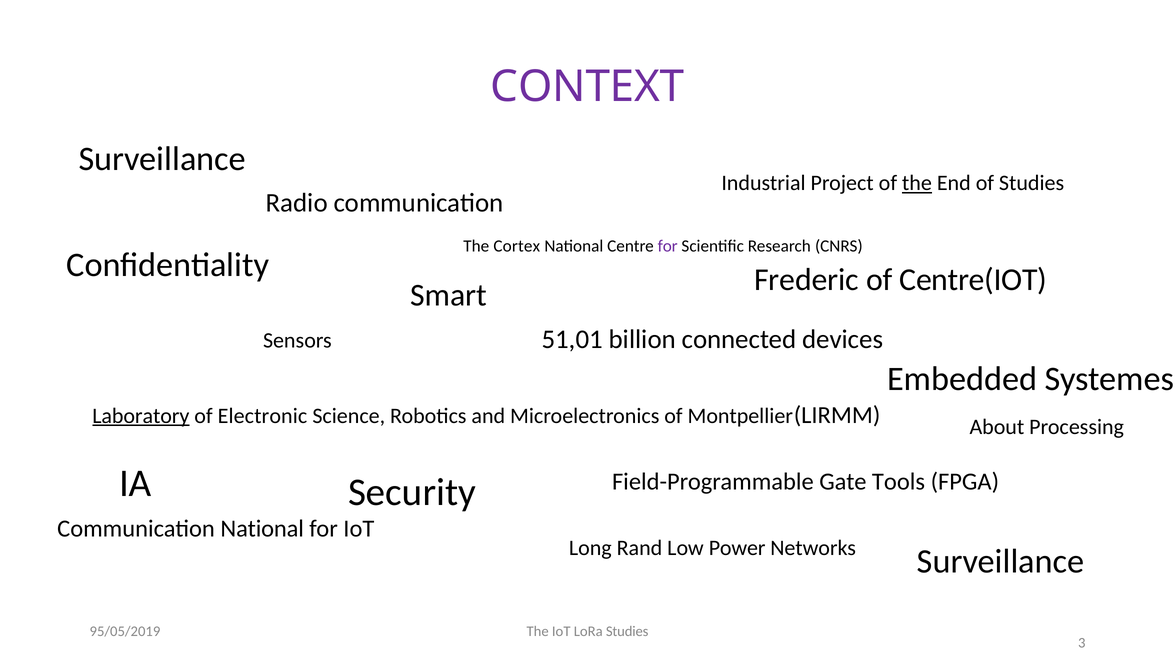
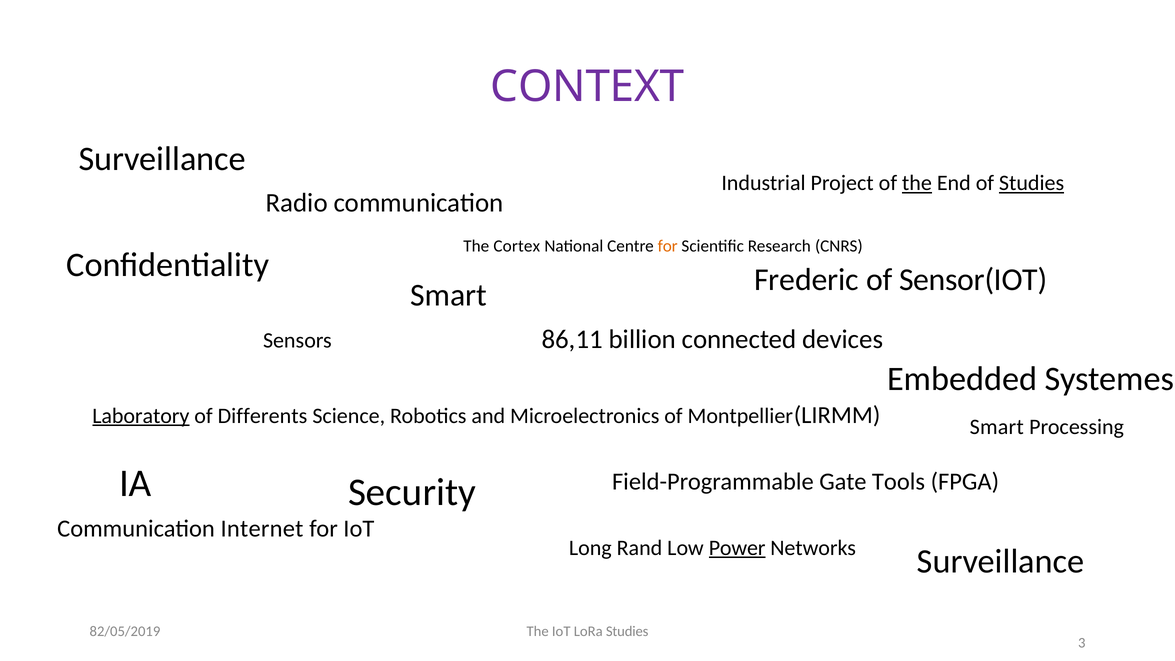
Studies underline: none -> present (1032, 183)
for colour: purple -> orange (668, 246)
Centre(IOT: Centre(IOT -> Sensor(IOT (973, 280)
51,01: 51,01 -> 86,11 (572, 339)
Electronic: Electronic -> Differents (262, 416)
About: About -> Smart (997, 427)
Communication National: National -> Internet (262, 529)
Power underline: none -> present (737, 548)
95/05/2019: 95/05/2019 -> 82/05/2019 (125, 631)
